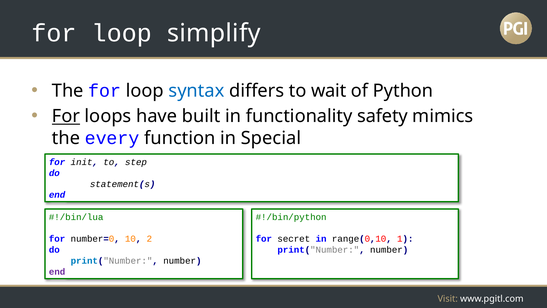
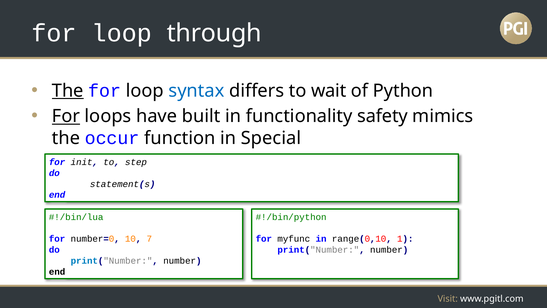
simplify: simplify -> through (214, 33)
The underline: none -> present (68, 91)
every: every -> occur (112, 138)
2: 2 -> 7 (149, 239)
secret: secret -> myfunc (294, 239)
end colour: purple -> black (57, 272)
